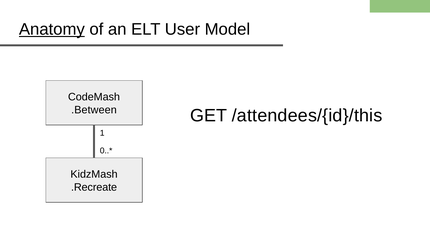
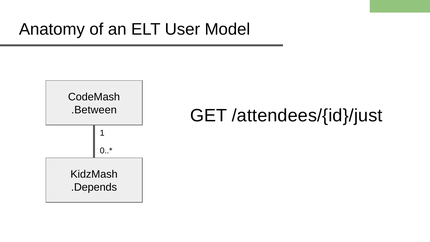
Anatomy underline: present -> none (52, 29)
/attendees/{id}/this: /attendees/{id}/this -> /attendees/{id}/just (307, 116)
.Recreate: .Recreate -> .Depends (94, 187)
